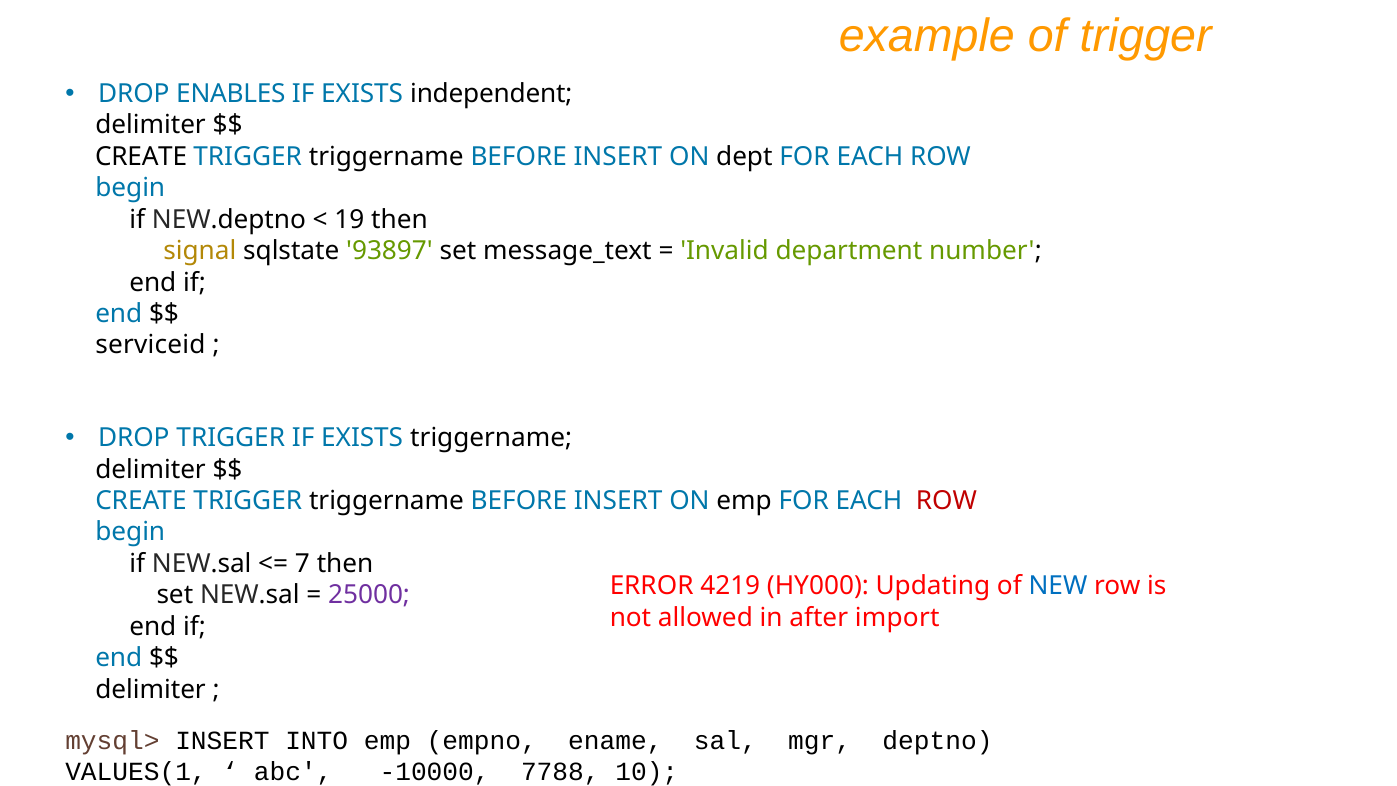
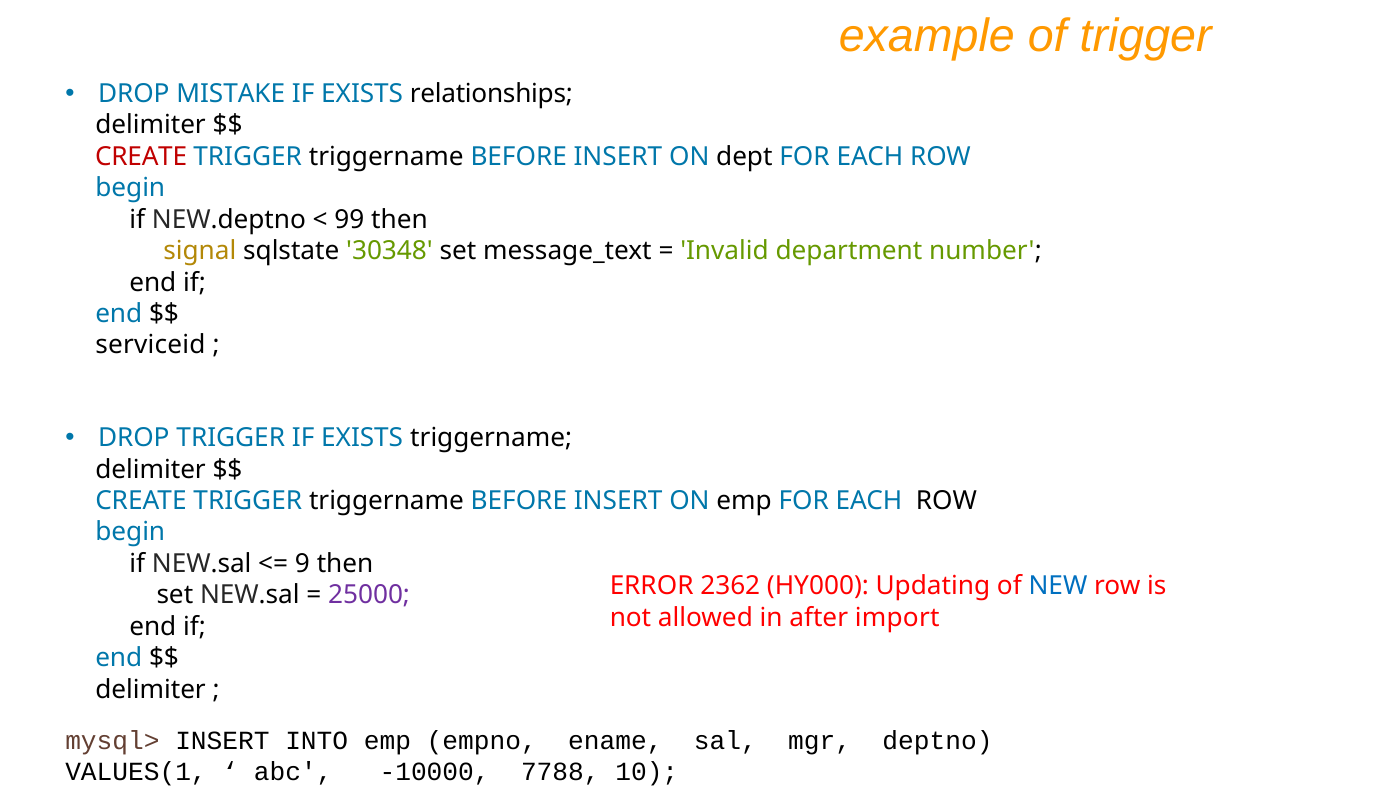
ENABLES: ENABLES -> MISTAKE (231, 94)
independent: independent -> relationships (491, 94)
CREATE colour: black -> red (141, 157)
19: 19 -> 99 (349, 220)
93897: 93897 -> 30348 (389, 251)
ROW colour: red -> black (946, 501)
7: 7 -> 9 (302, 564)
4219: 4219 -> 2362 (730, 586)
